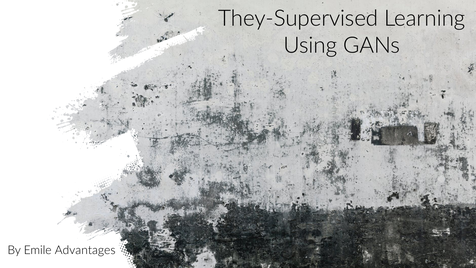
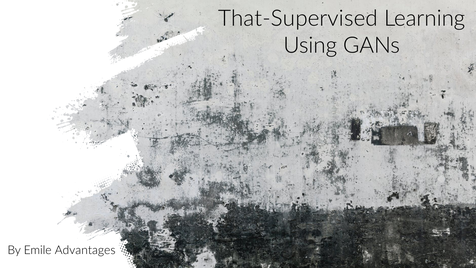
They-Supervised: They-Supervised -> That-Supervised (298, 19)
